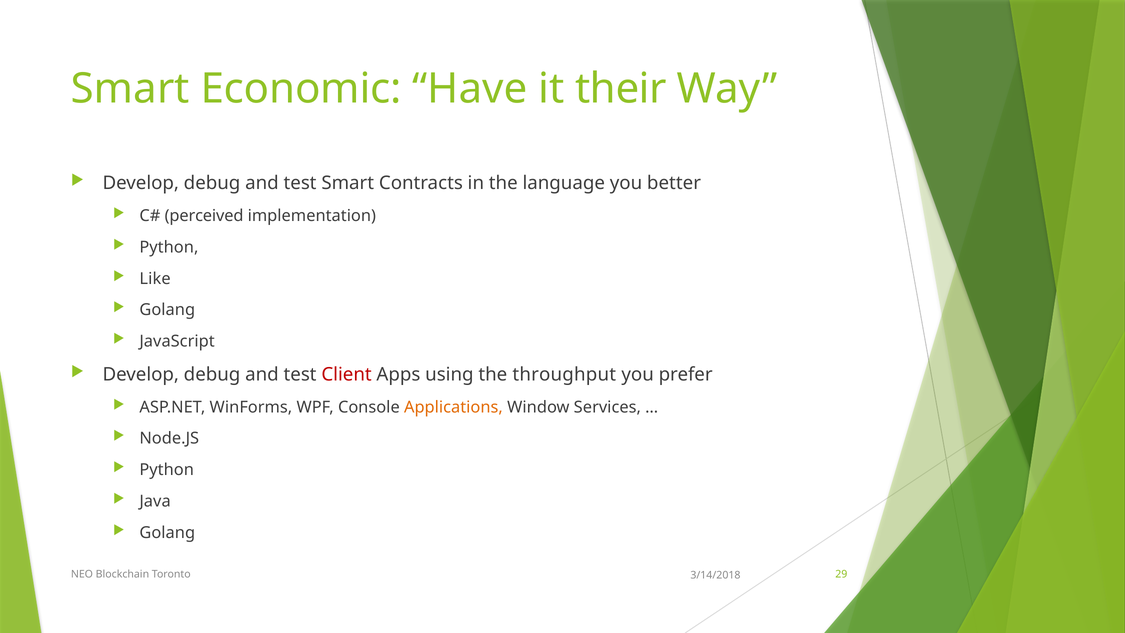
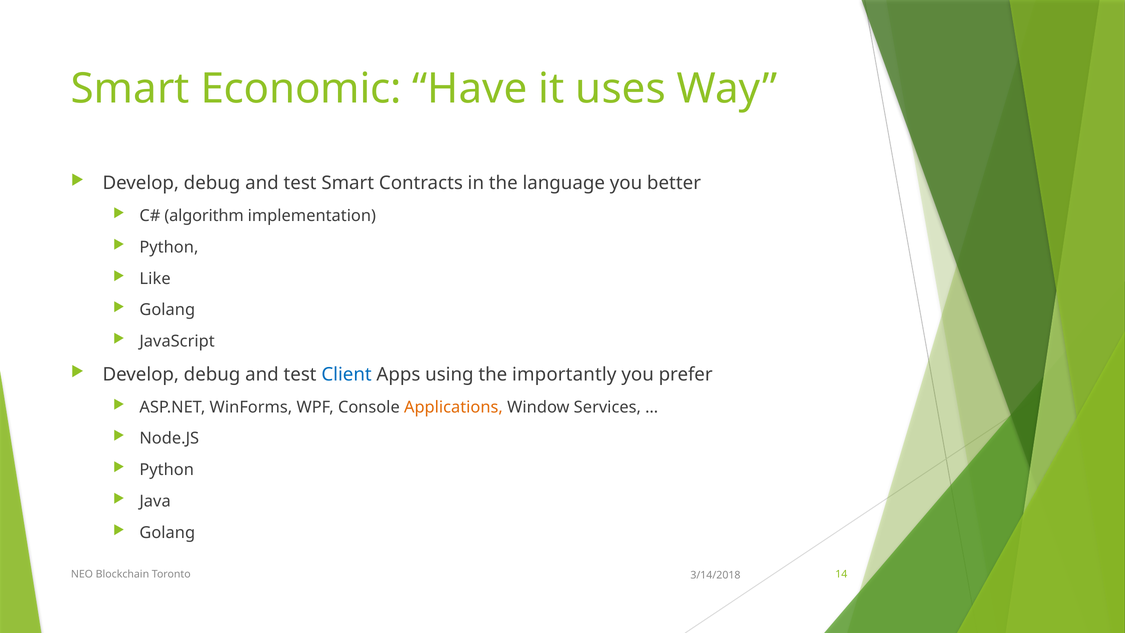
their: their -> uses (621, 89)
perceived: perceived -> algorithm (204, 216)
Client colour: red -> blue (347, 374)
throughput: throughput -> importantly (564, 374)
29: 29 -> 14 (841, 574)
